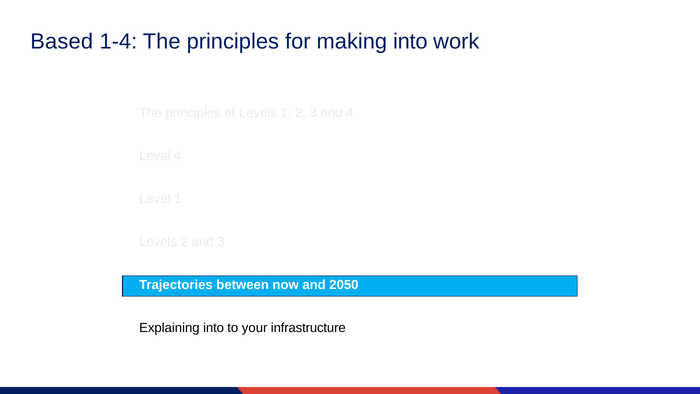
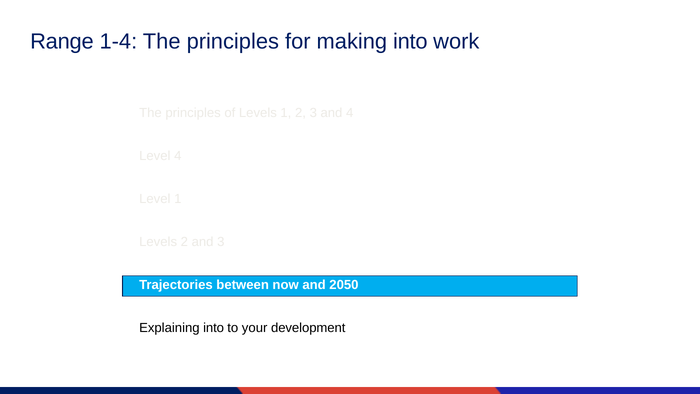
Based: Based -> Range (62, 41)
infrastructure: infrastructure -> development (308, 328)
